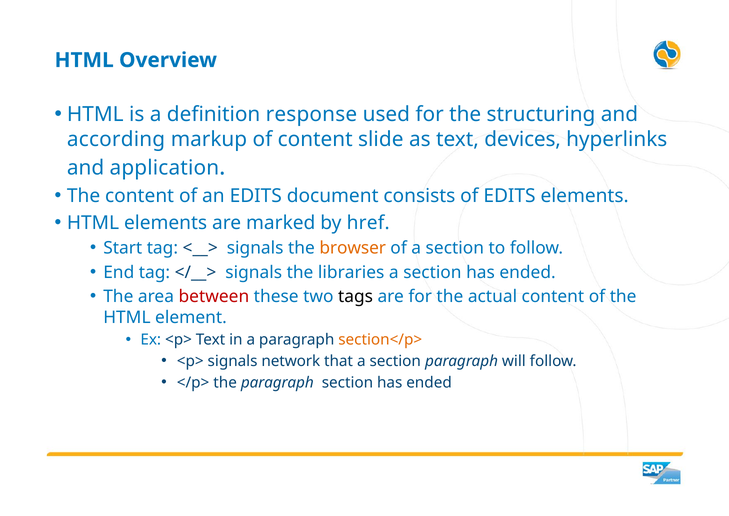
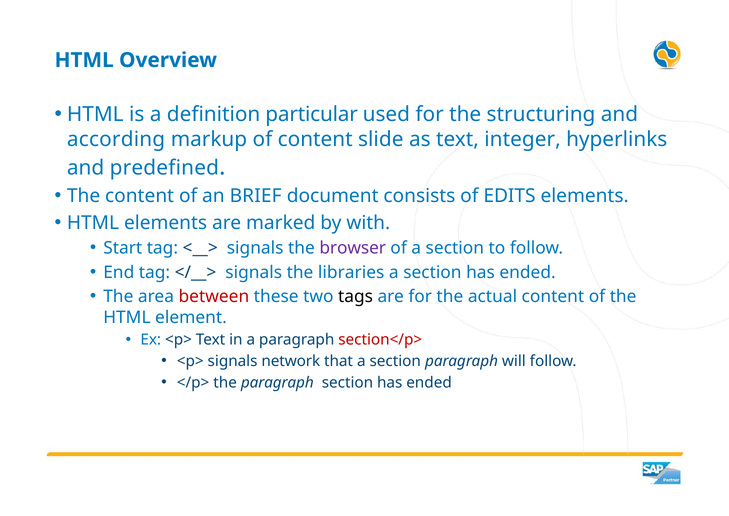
response: response -> particular (312, 114)
devices: devices -> integer (523, 139)
application: application -> predefined (164, 168)
an EDITS: EDITS -> BRIEF (256, 196)
href: href -> with (368, 223)
browser colour: orange -> purple (353, 248)
section</p> colour: orange -> red (380, 340)
